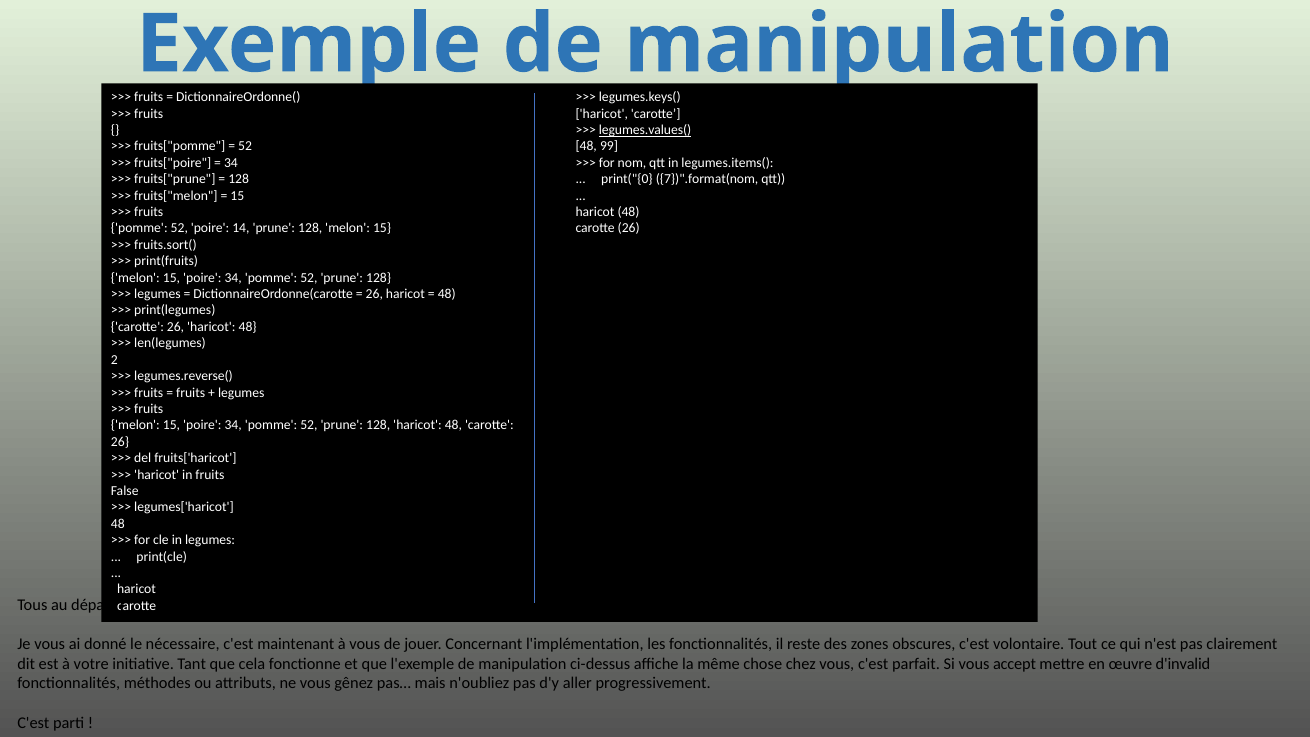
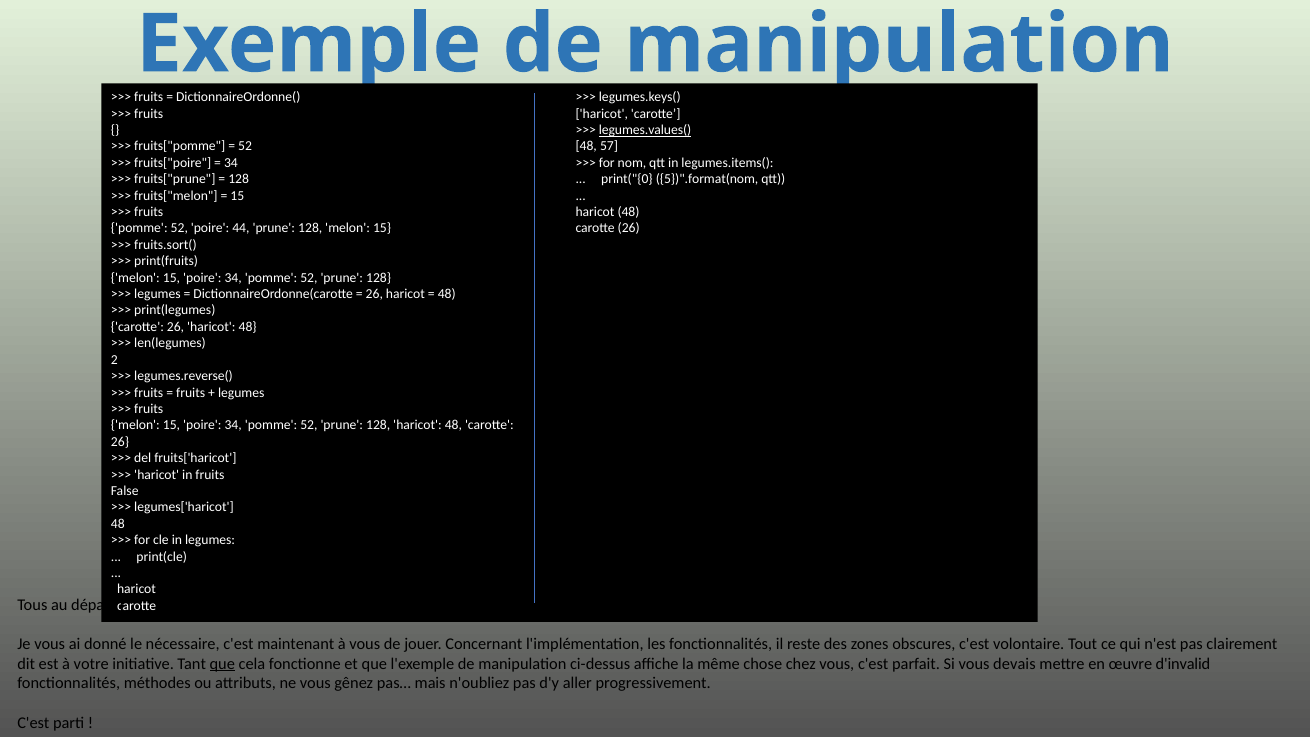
99: 99 -> 57 (609, 146)
7})".format(nom: 7})".format(nom -> 5})".format(nom (707, 179)
14: 14 -> 44 (241, 228)
que underline: none -> present (222, 664)
accept: accept -> devais (1014, 664)
